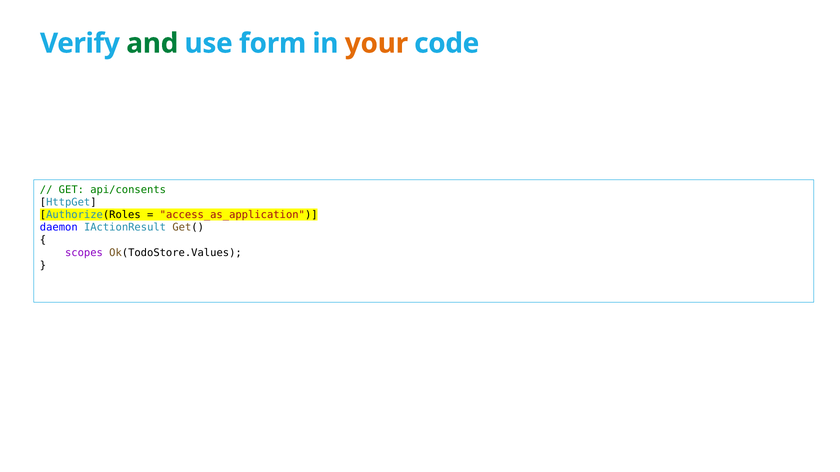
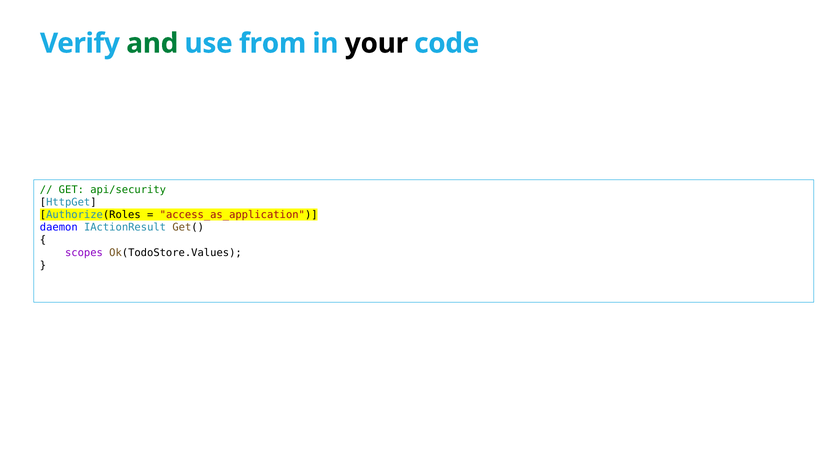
form: form -> from (273, 43)
your colour: orange -> black (376, 43)
api/consents: api/consents -> api/security (128, 190)
